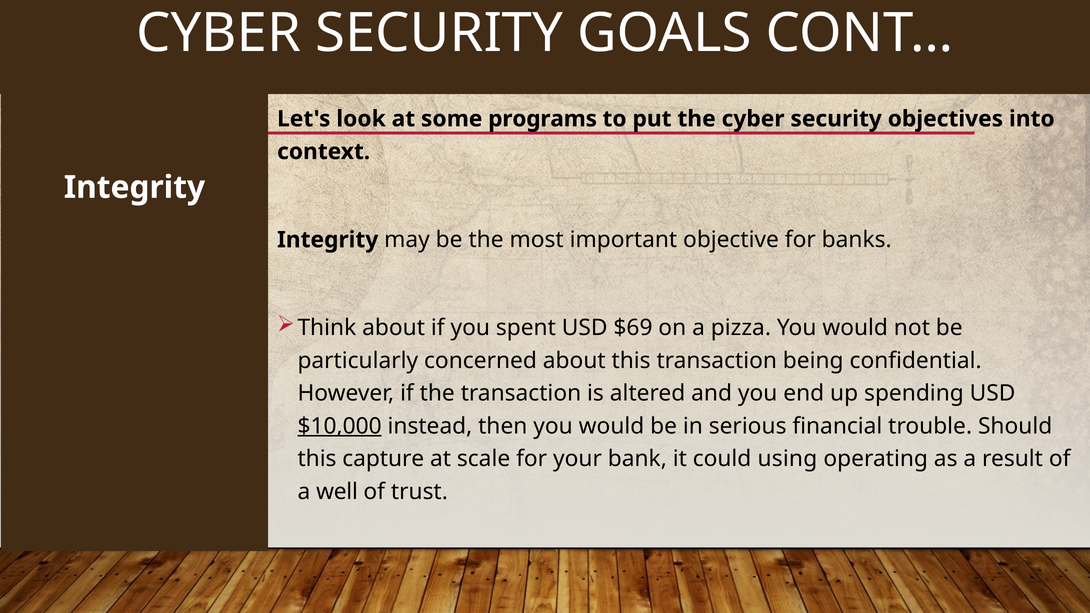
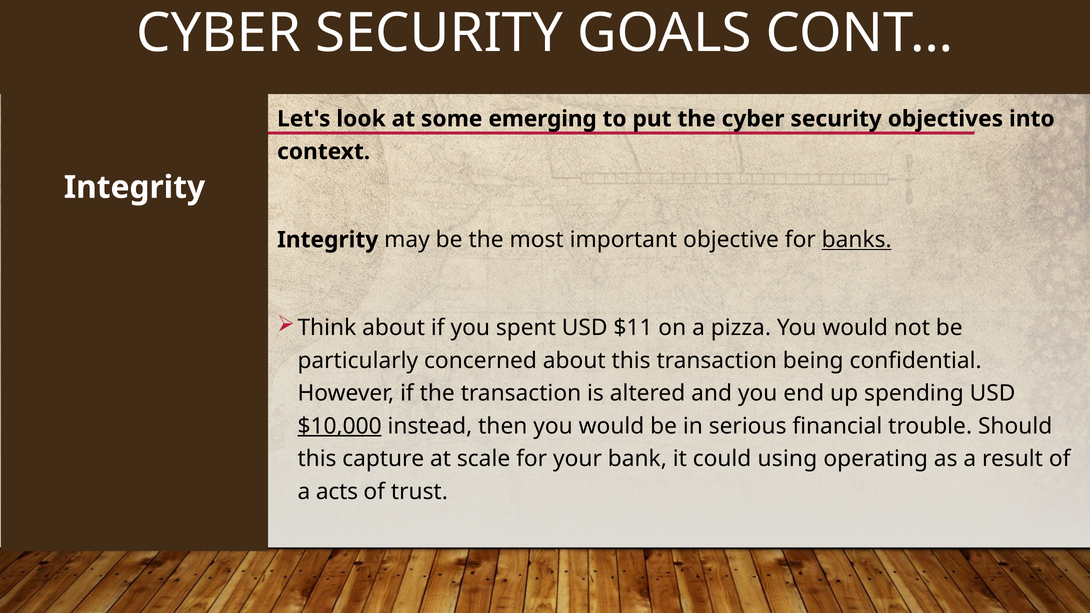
programs: programs -> emerging (543, 119)
banks underline: none -> present (857, 240)
$69: $69 -> $11 (633, 328)
well: well -> acts (337, 492)
